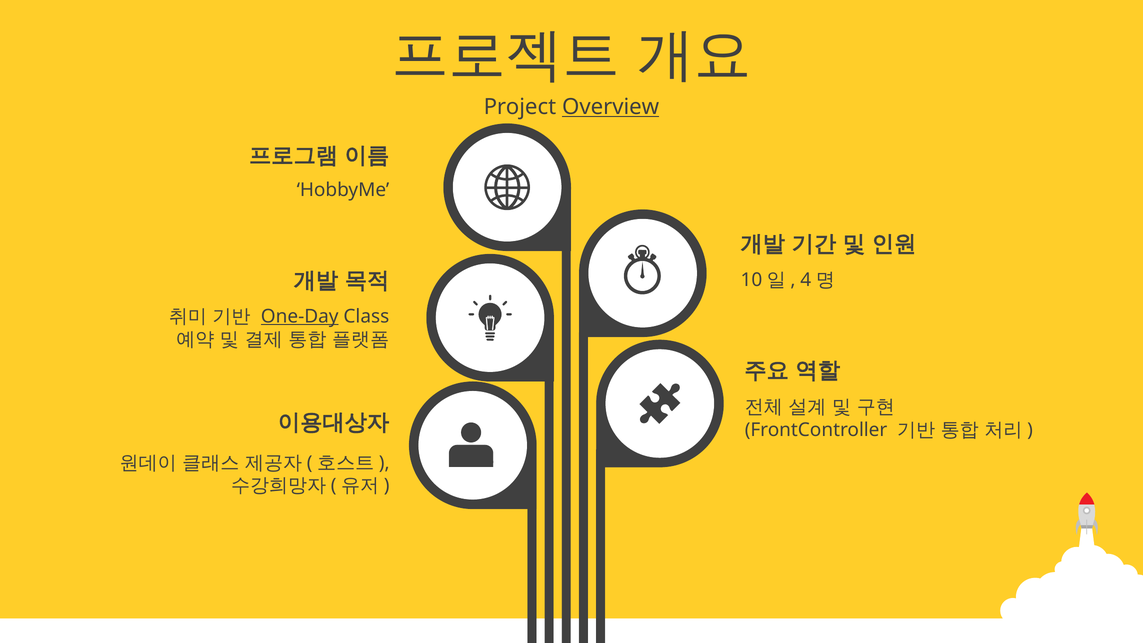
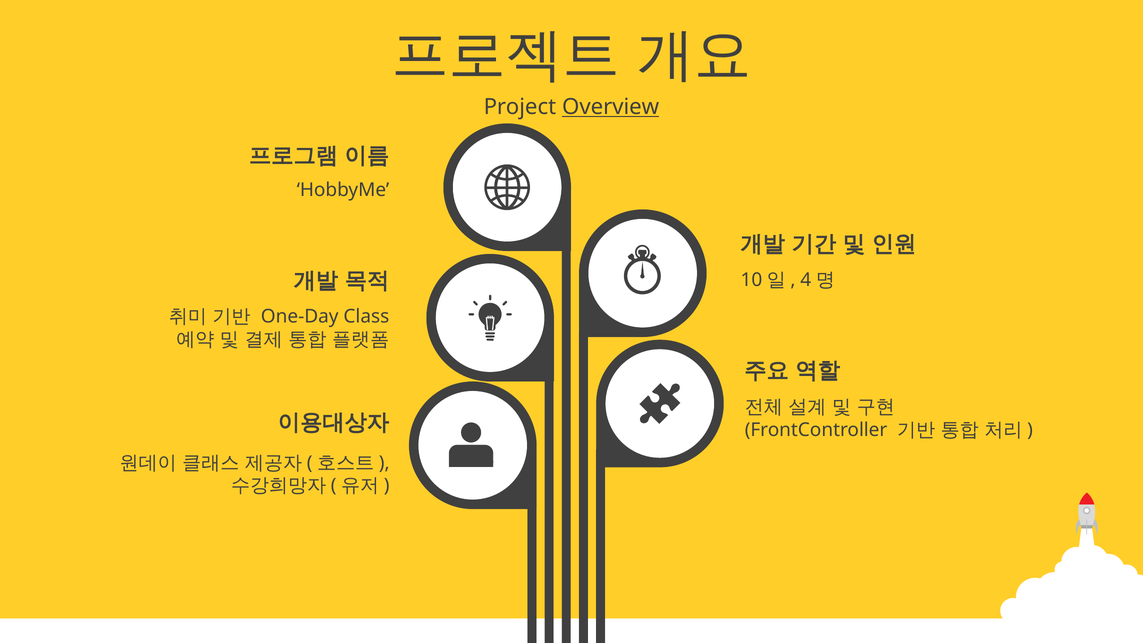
One-Day underline: present -> none (300, 316)
